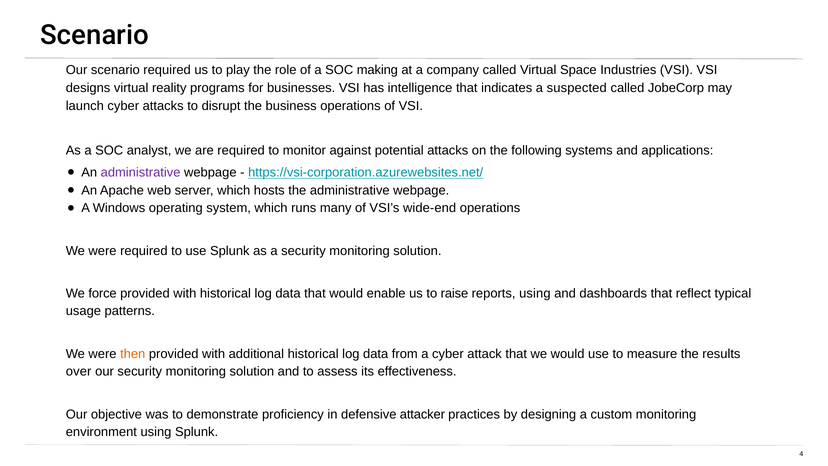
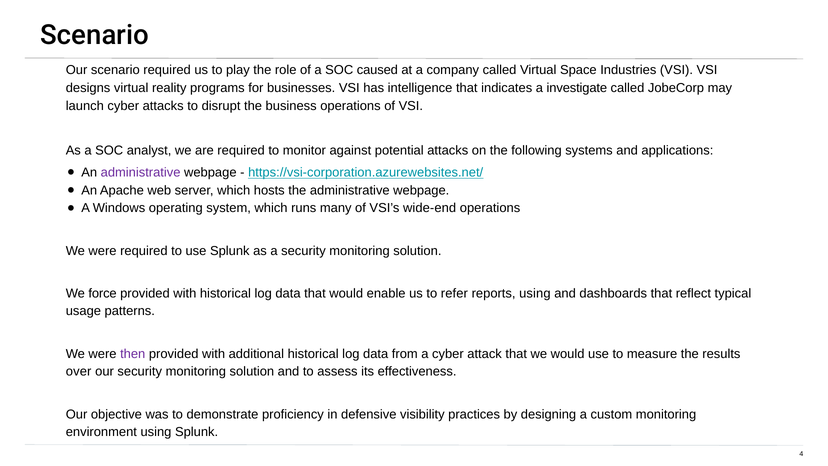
making: making -> caused (377, 70)
suspected: suspected -> investigate (577, 88)
raise: raise -> refer (454, 293)
then colour: orange -> purple (133, 354)
attacker: attacker -> visibility (422, 414)
